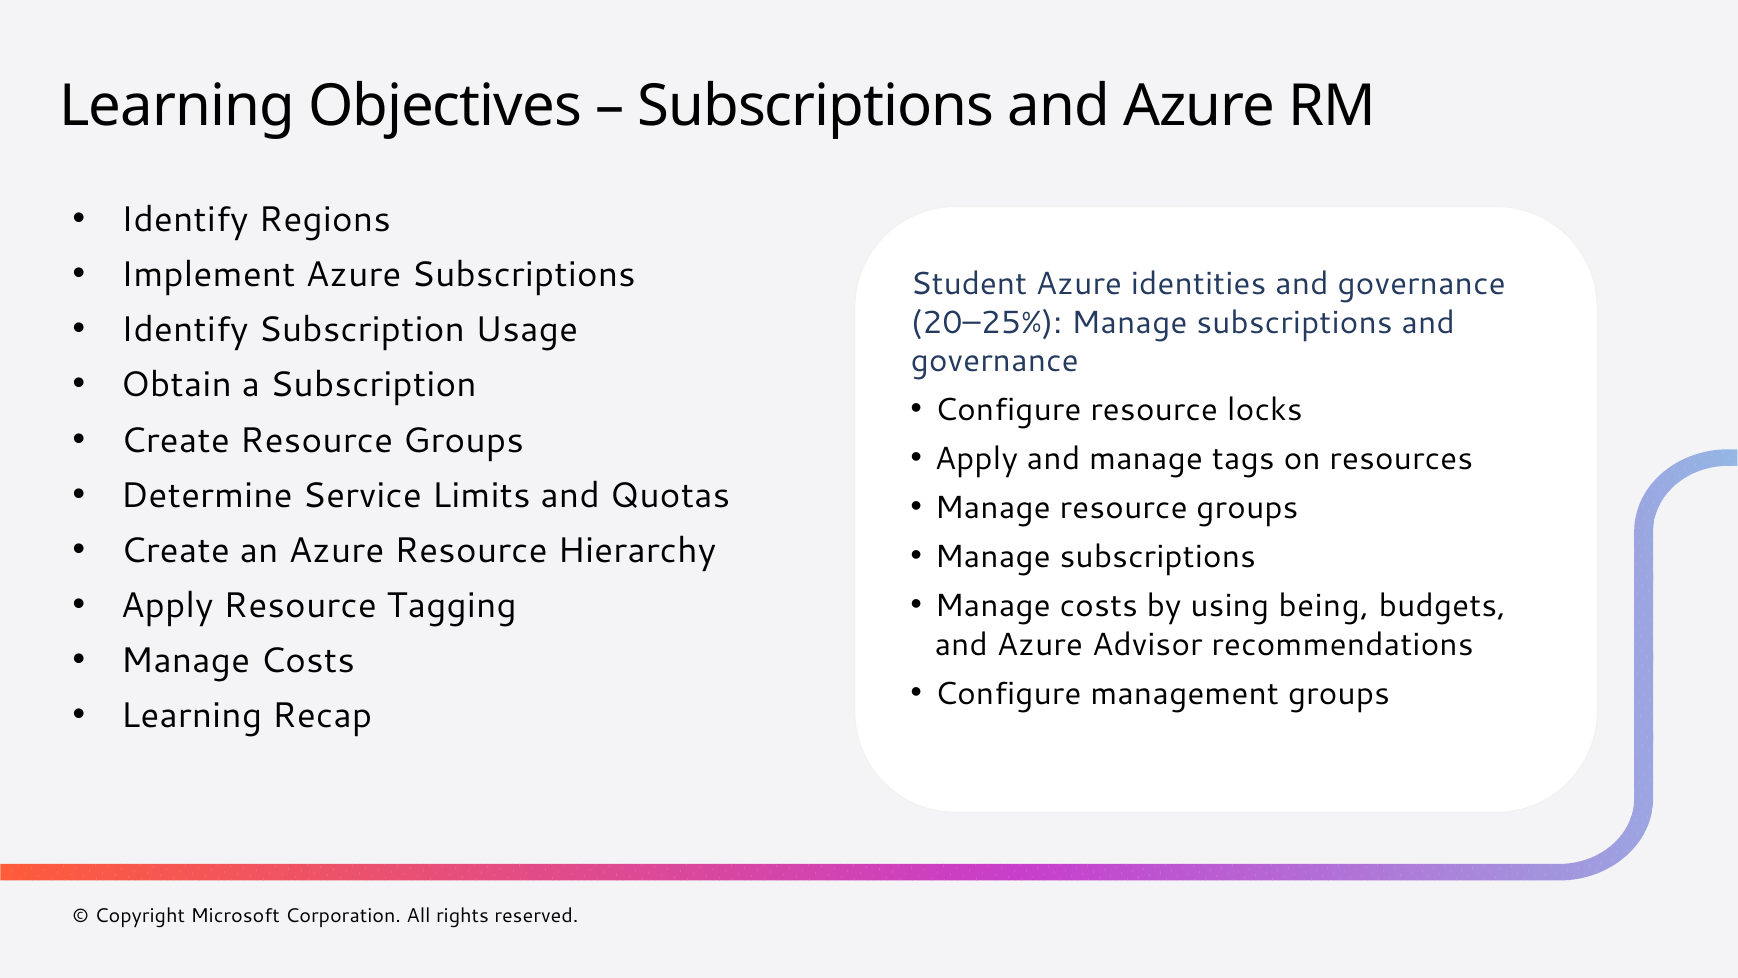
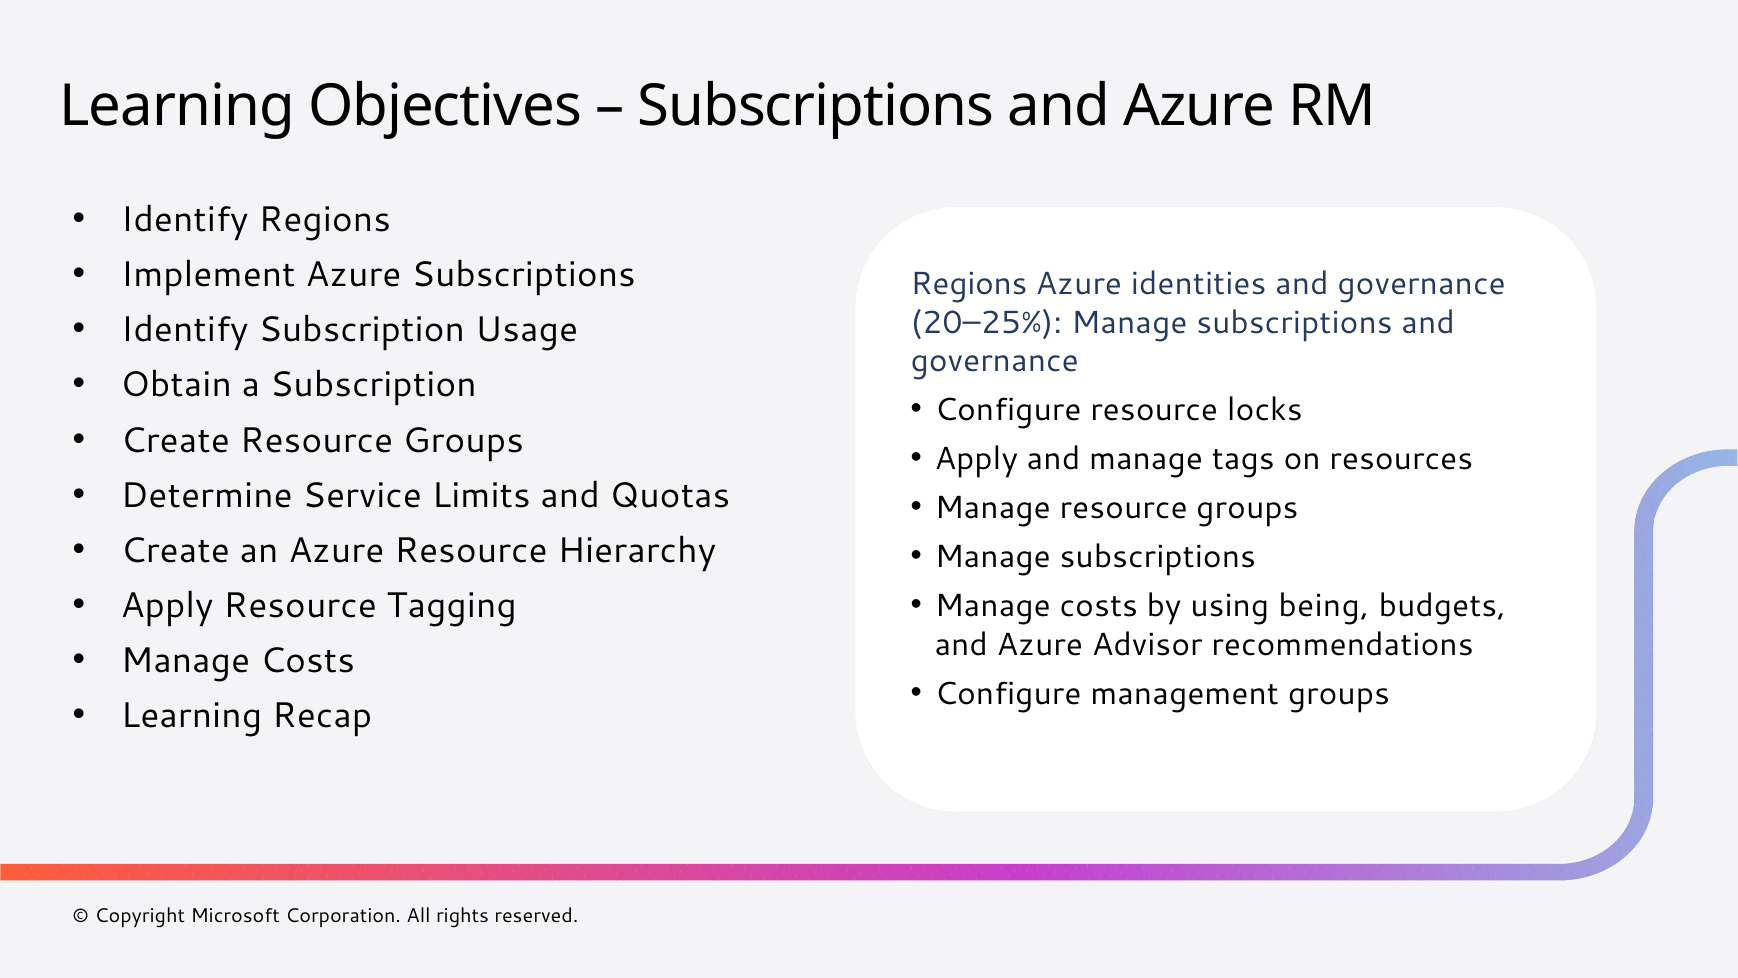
Student: Student -> Regions (969, 284)
